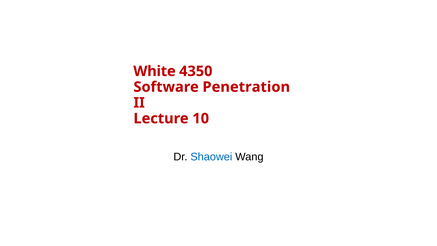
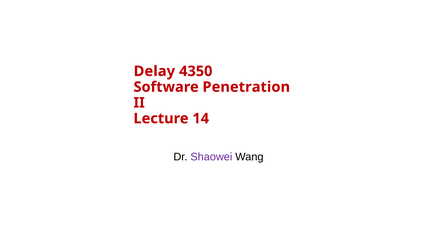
White: White -> Delay (154, 71)
10: 10 -> 14 (201, 118)
Shaowei colour: blue -> purple (211, 157)
